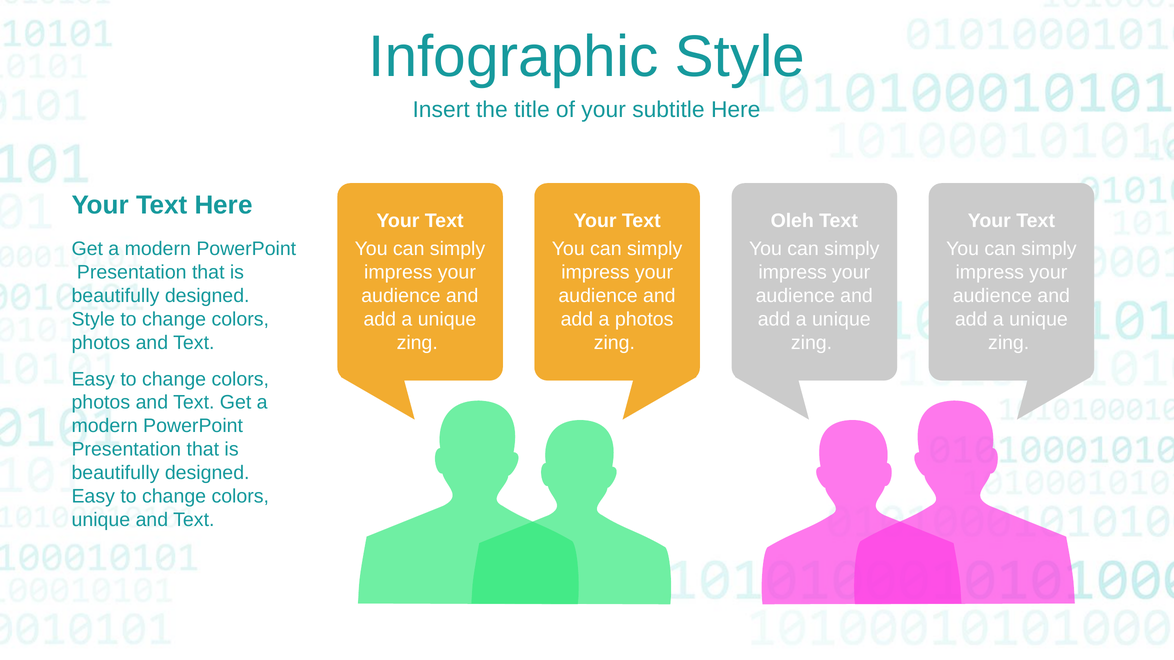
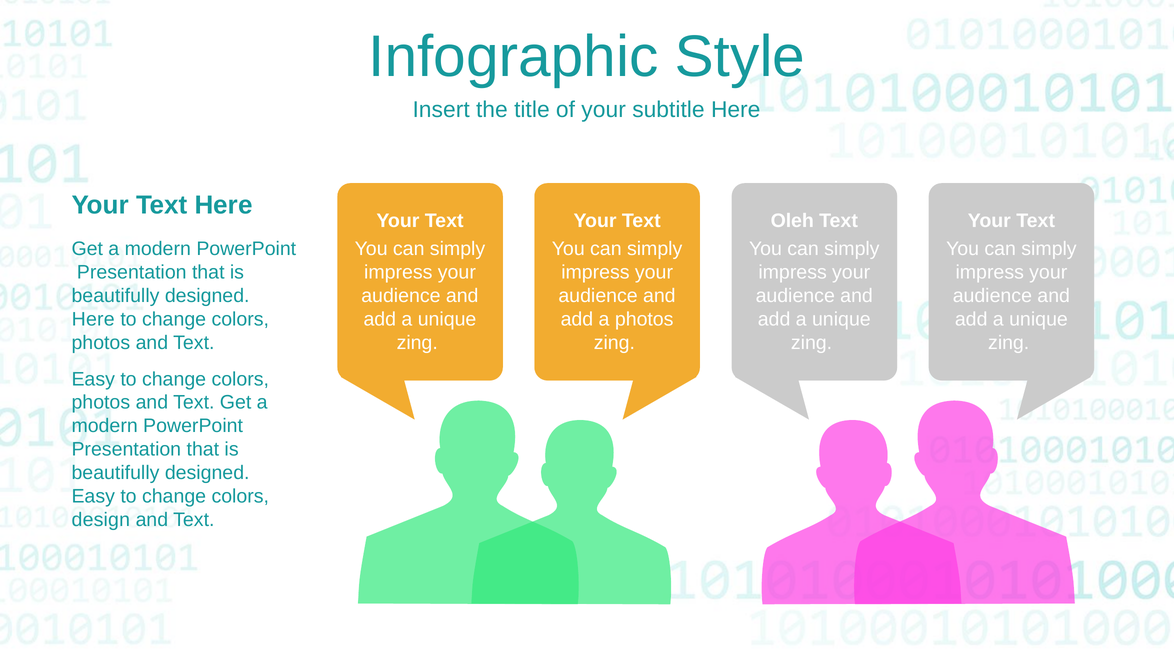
Style: Style -> Here (93, 319)
unique: unique -> design (101, 520)
